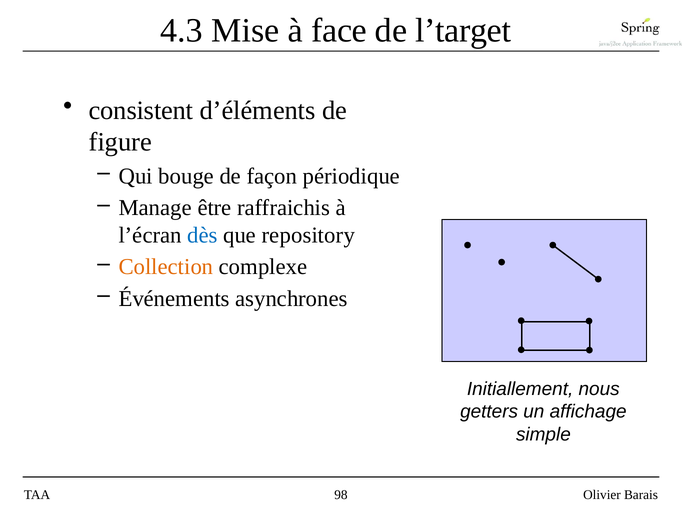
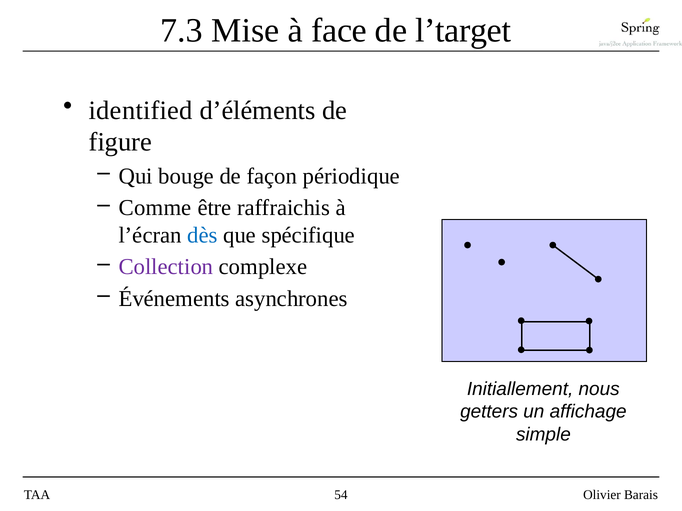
4.3: 4.3 -> 7.3 (181, 31)
consistent: consistent -> identified (141, 110)
Manage: Manage -> Comme (155, 208)
repository: repository -> spécifique (308, 235)
Collection colour: orange -> purple (166, 267)
98: 98 -> 54 (341, 495)
